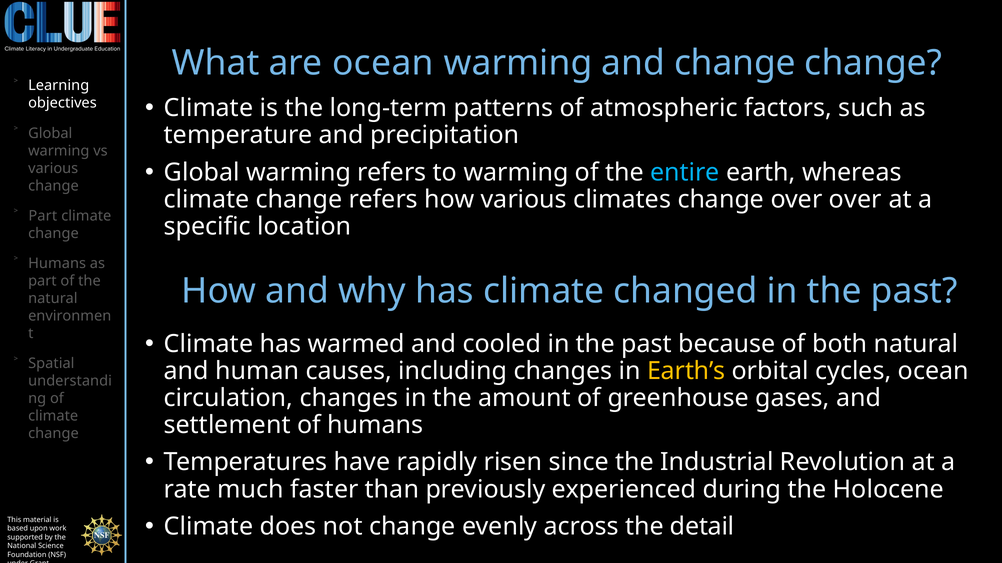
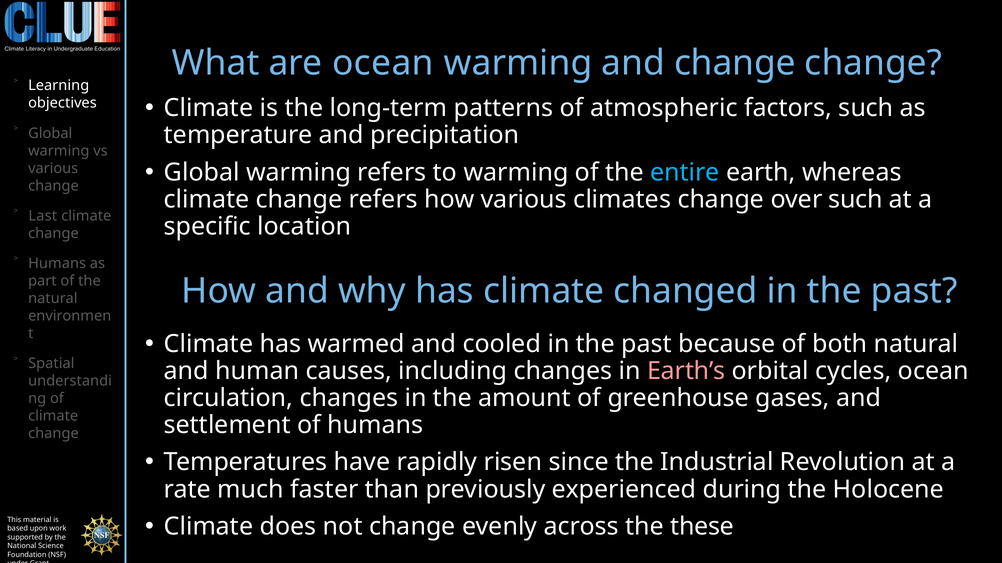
over over: over -> such (856, 200)
Part: Part -> Last (43, 216)
Earth’s colour: yellow -> pink (686, 371)
detail: detail -> these (702, 527)
